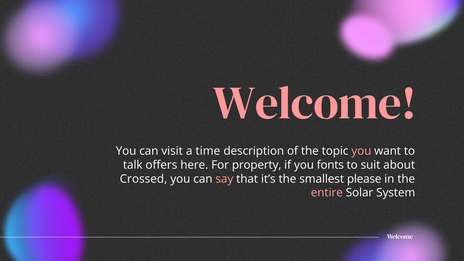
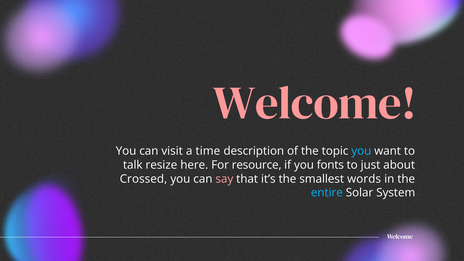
you colour: pink -> light blue (361, 151)
offers: offers -> resize (161, 165)
property: property -> resource (257, 165)
suit: suit -> just (371, 165)
please: please -> words (364, 179)
entire colour: pink -> light blue (327, 193)
